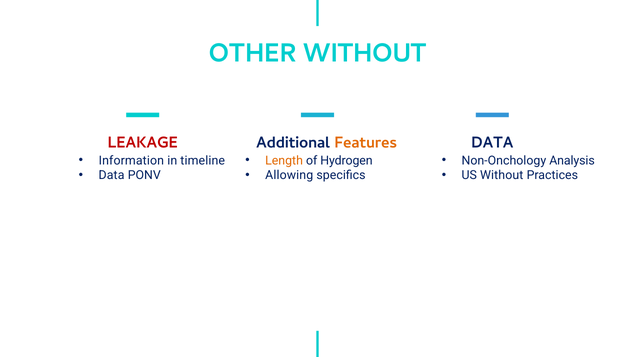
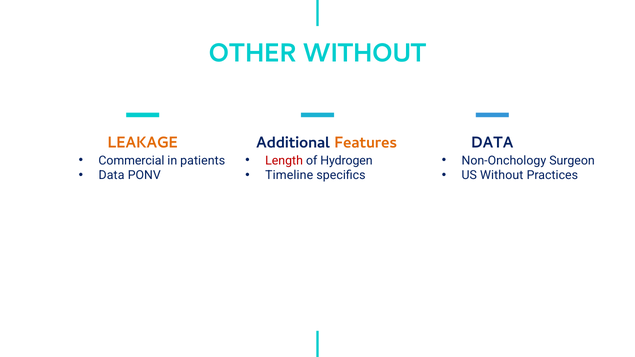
LEAKAGE colour: red -> orange (143, 143)
Information: Information -> Commercial (131, 161)
timeline: timeline -> patients (203, 161)
Length colour: orange -> red (284, 161)
Analysis: Analysis -> Surgeon (572, 161)
Allowing: Allowing -> Timeline (289, 175)
